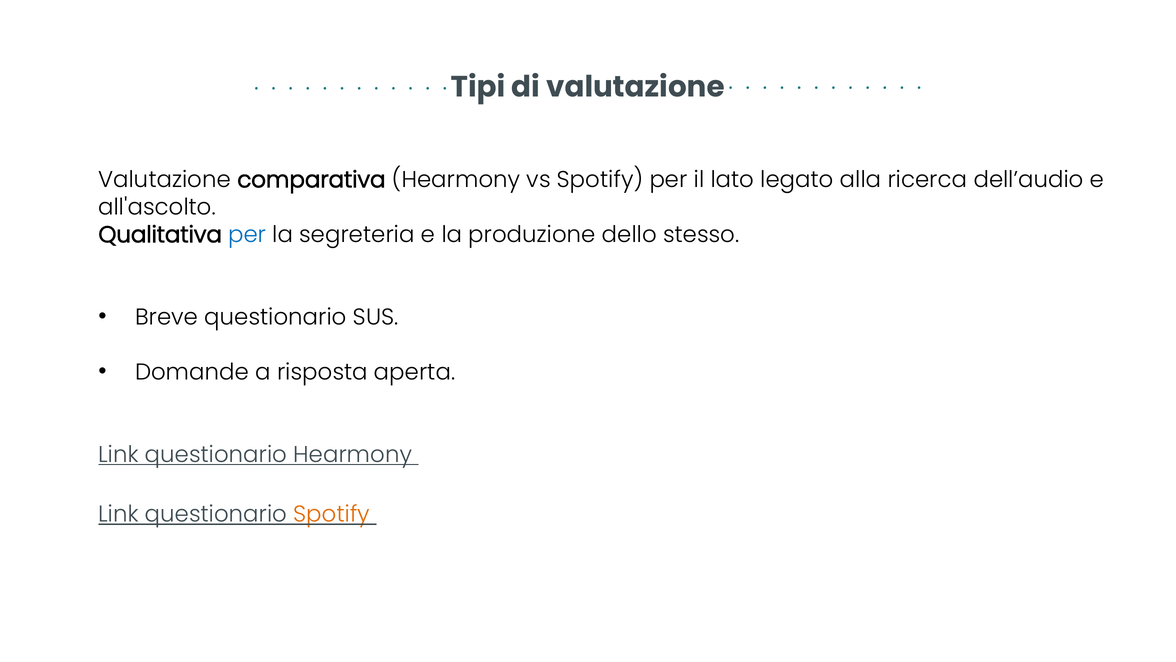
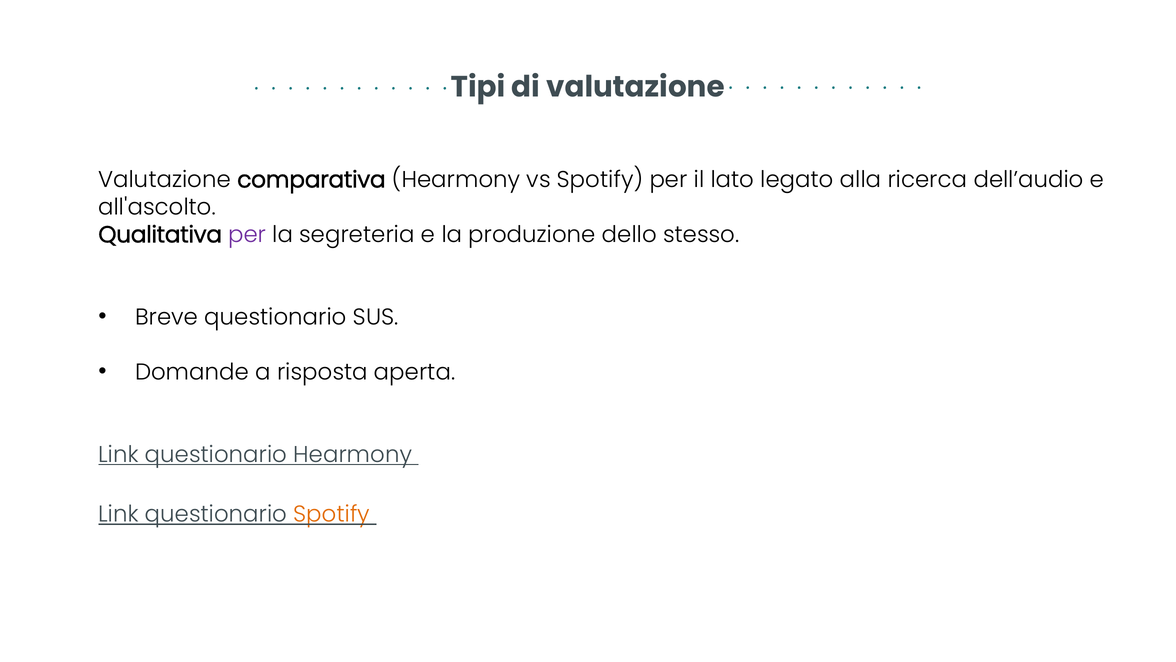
per colour: blue -> purple (247, 235)
